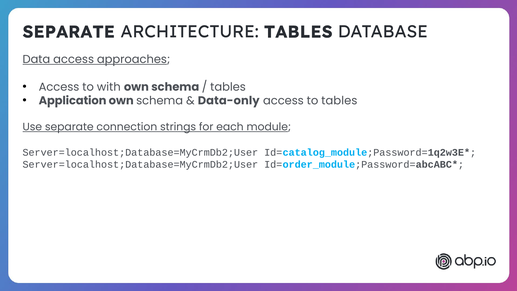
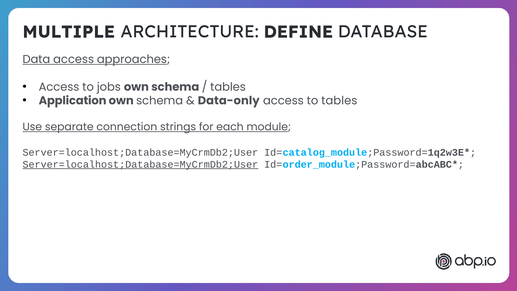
SEPARATE: SEPARATE -> MULTIPLE (69, 32)
ARCHITECTURE TABLES: TABLES -> DEFINE (298, 32)
with: with -> jobs (109, 87)
Server=localhost;Database=MyCrmDb2;User underline: none -> present (140, 164)
